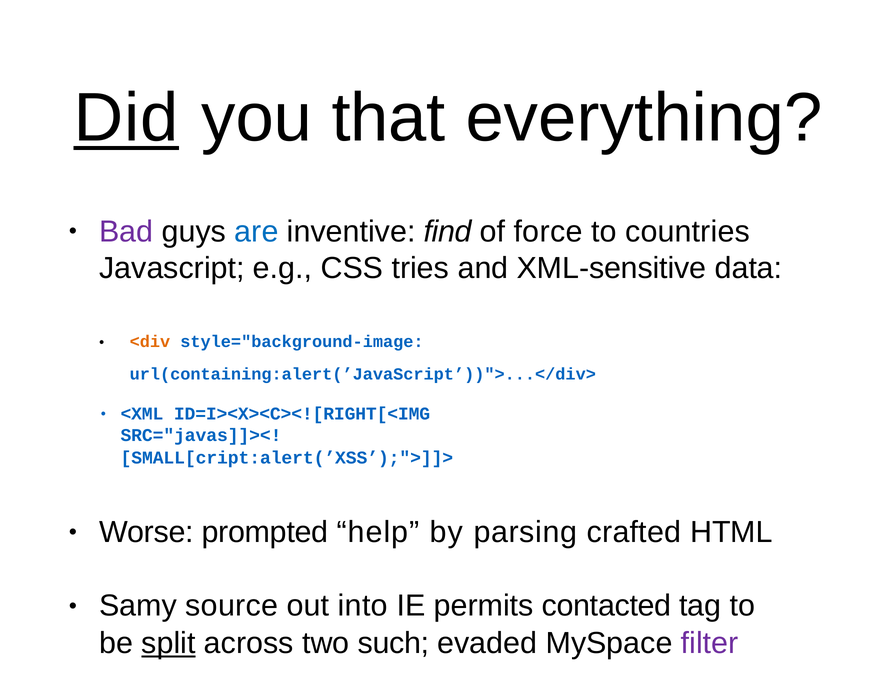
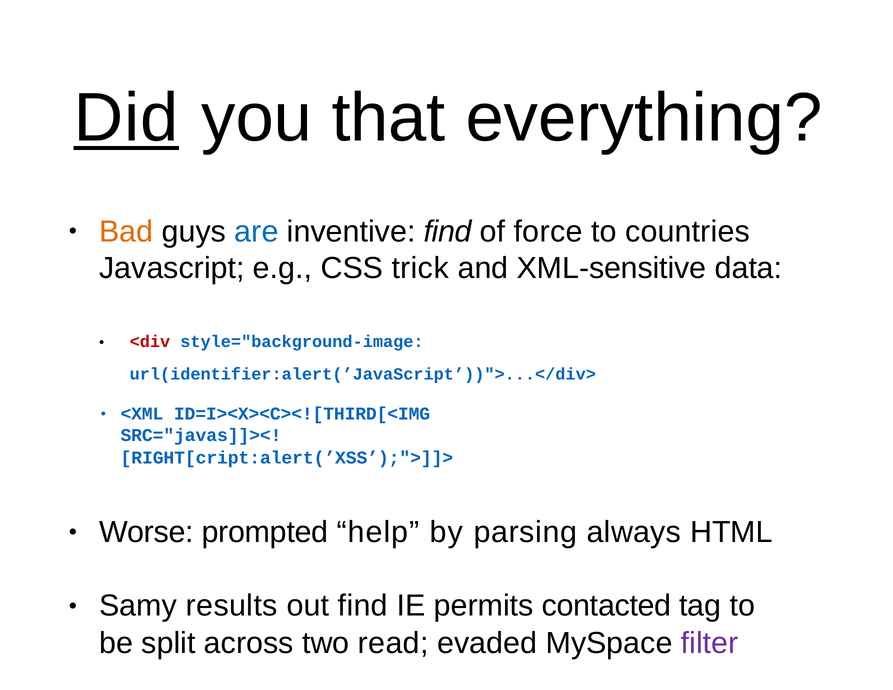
Bad colour: purple -> orange (126, 232)
tries: tries -> trick (420, 268)
<div colour: orange -> red (150, 342)
url(containing:alert(’JavaScript’))">...</div>: url(containing:alert(’JavaScript’))">...</div> -> url(identifier:alert(’JavaScript’))">...</div> (363, 374)
ID=I><X><C><![RIGHT[<IMG: ID=I><X><C><![RIGHT[<IMG -> ID=I><X><C><![THIRD[<IMG (302, 414)
SMALL[cript:alert(’XSS’);">]]>: SMALL[cript:alert(’XSS’);">]]> -> RIGHT[cript:alert(’XSS’);">]]> (287, 458)
crafted: crafted -> always (634, 532)
source: source -> results (232, 606)
out into: into -> find (363, 606)
split underline: present -> none (168, 643)
such: such -> read (393, 643)
